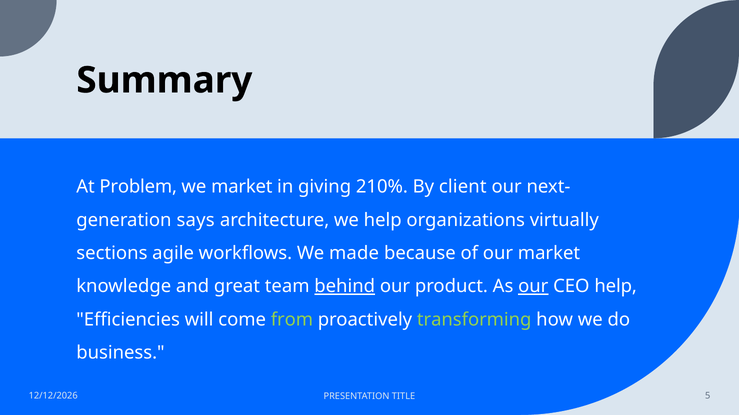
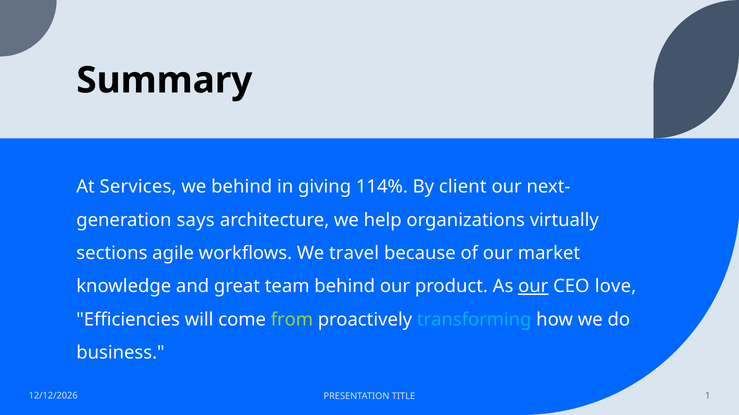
Problem: Problem -> Services (138, 187)
we market: market -> behind (242, 187)
210%: 210% -> 114% (382, 187)
made: made -> travel (354, 254)
behind underline: present -> none (345, 287)
CEO help: help -> love (615, 287)
transforming colour: light green -> light blue (474, 320)
5: 5 -> 1 (708, 396)
